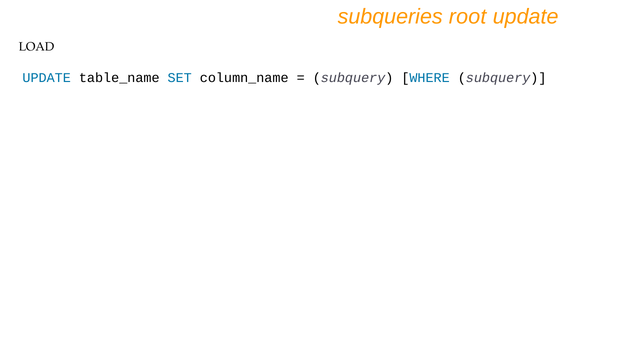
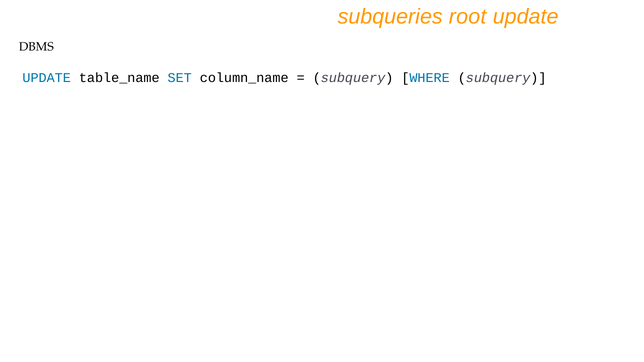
LOAD: LOAD -> DBMS (36, 47)
